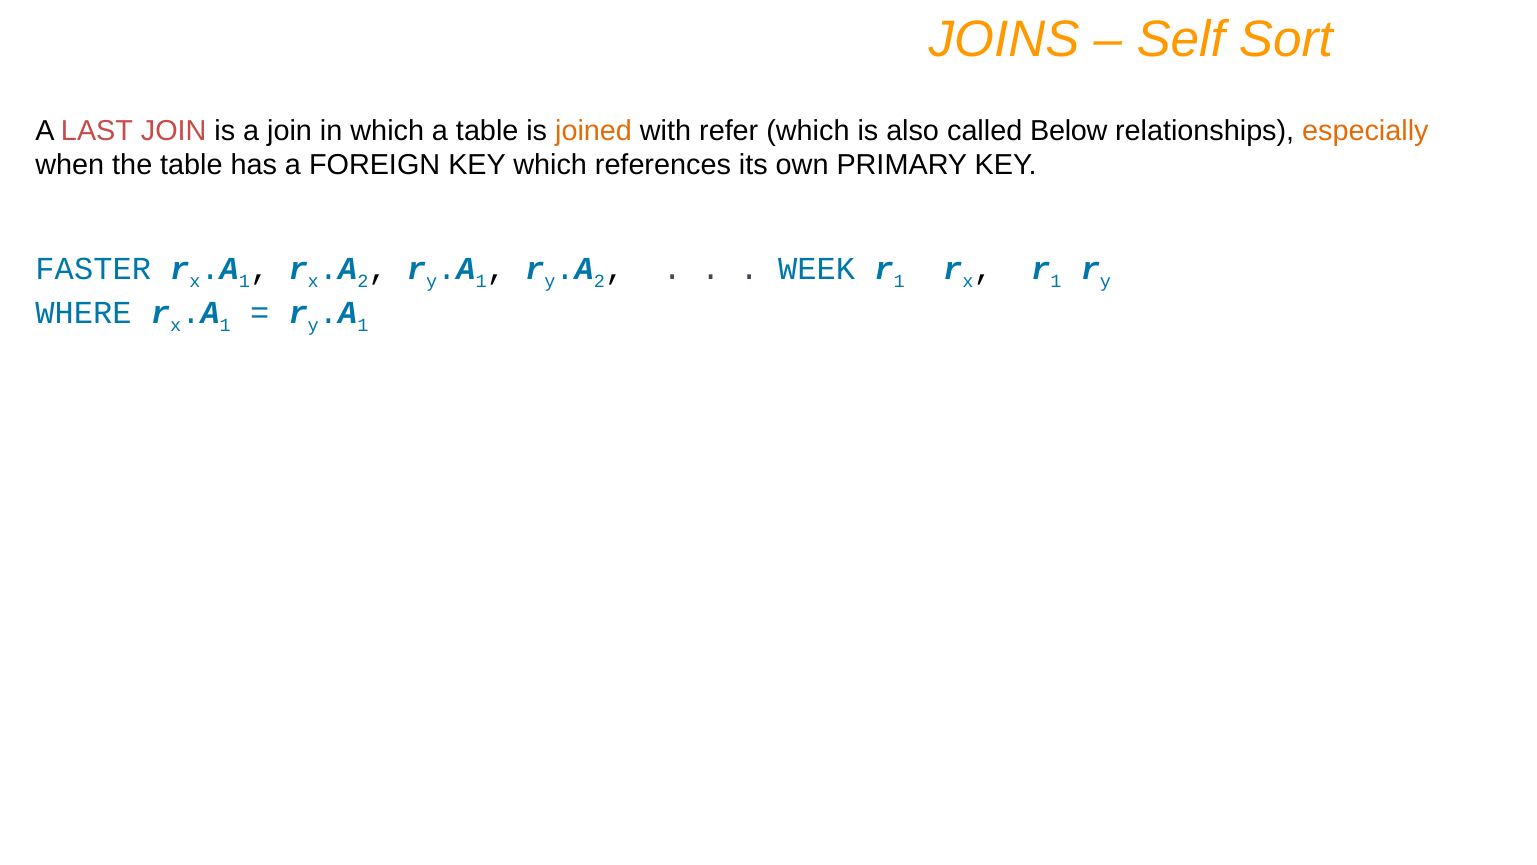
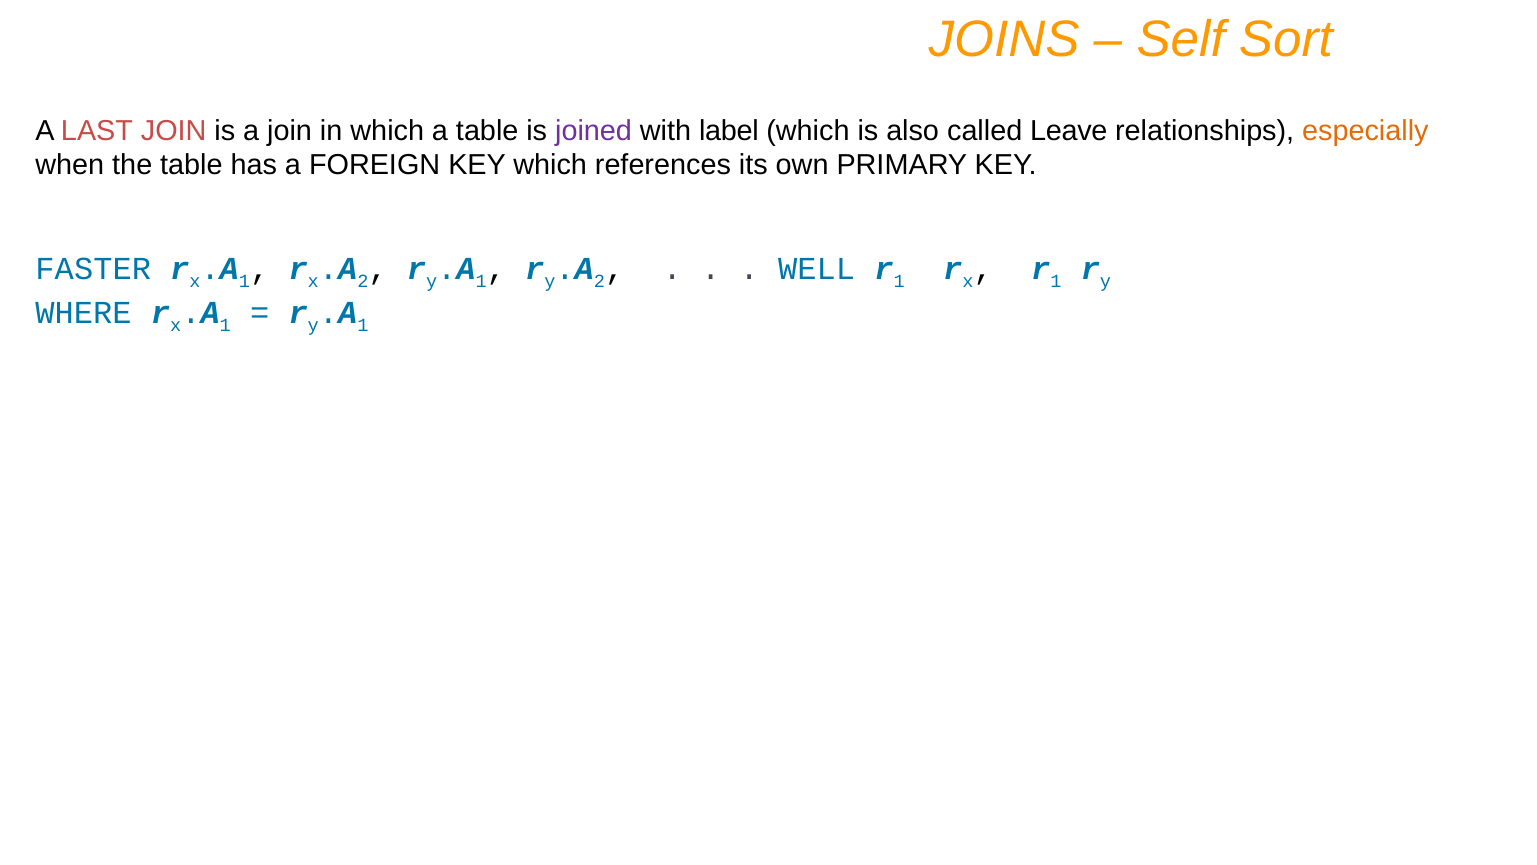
joined colour: orange -> purple (594, 131)
refer: refer -> label (729, 131)
Below: Below -> Leave (1069, 131)
WEEK: WEEK -> WELL (817, 269)
